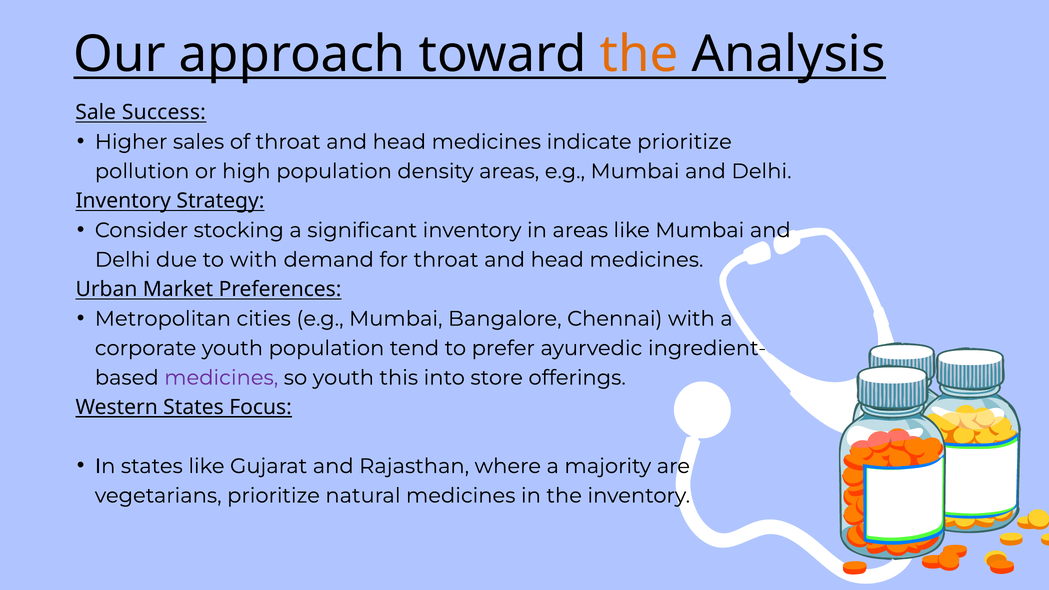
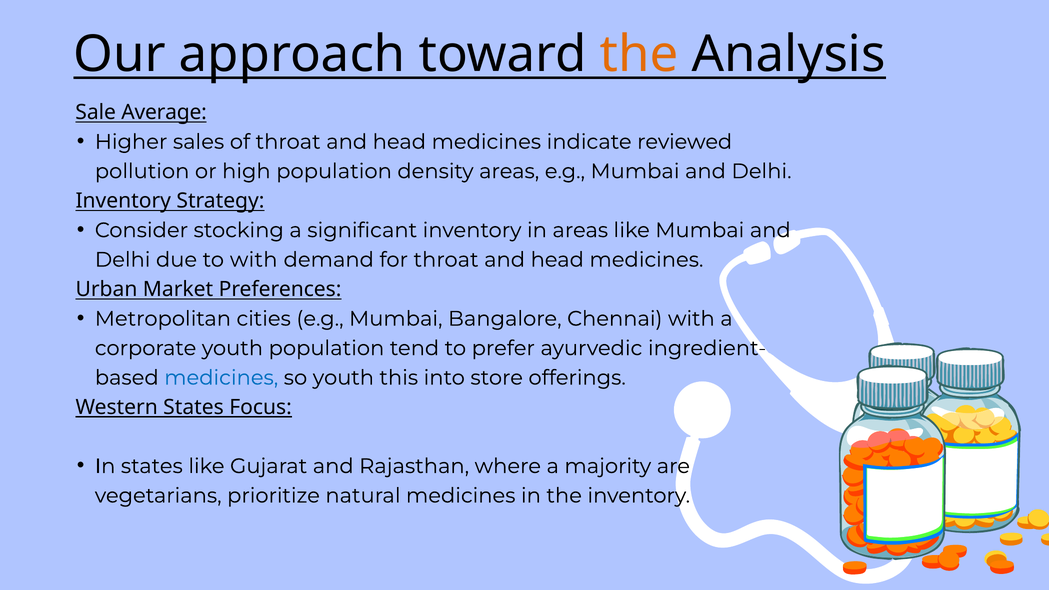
Success: Success -> Average (164, 112)
indicate prioritize: prioritize -> reviewed (685, 142)
medicines colour: purple -> blue (221, 378)
